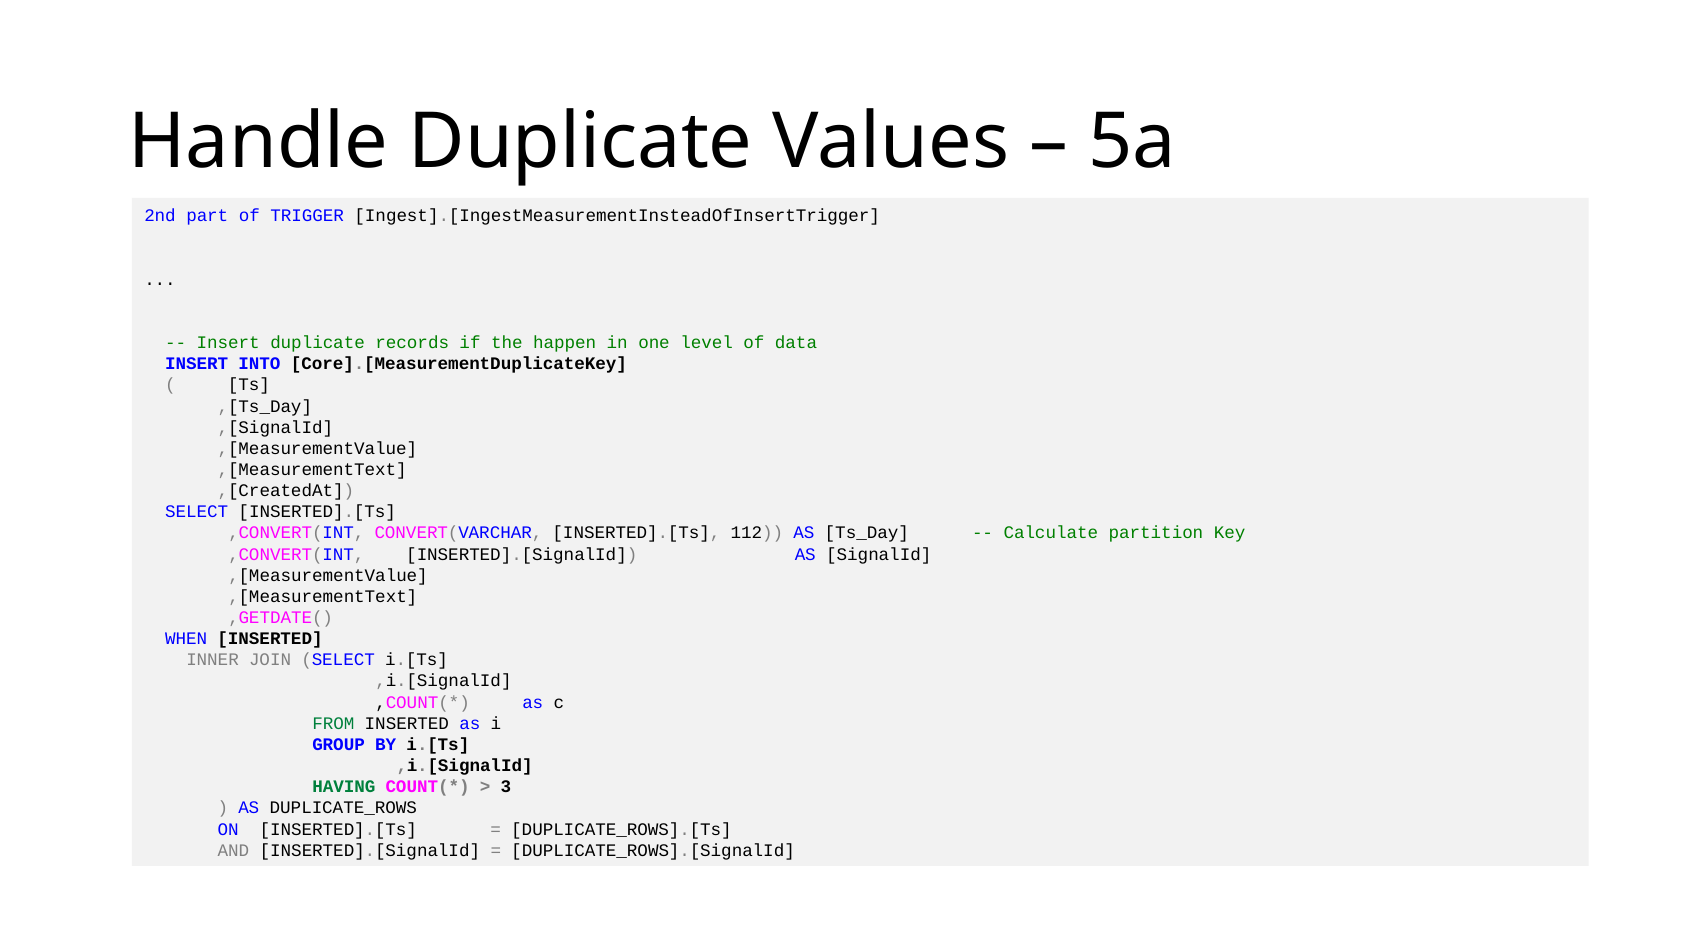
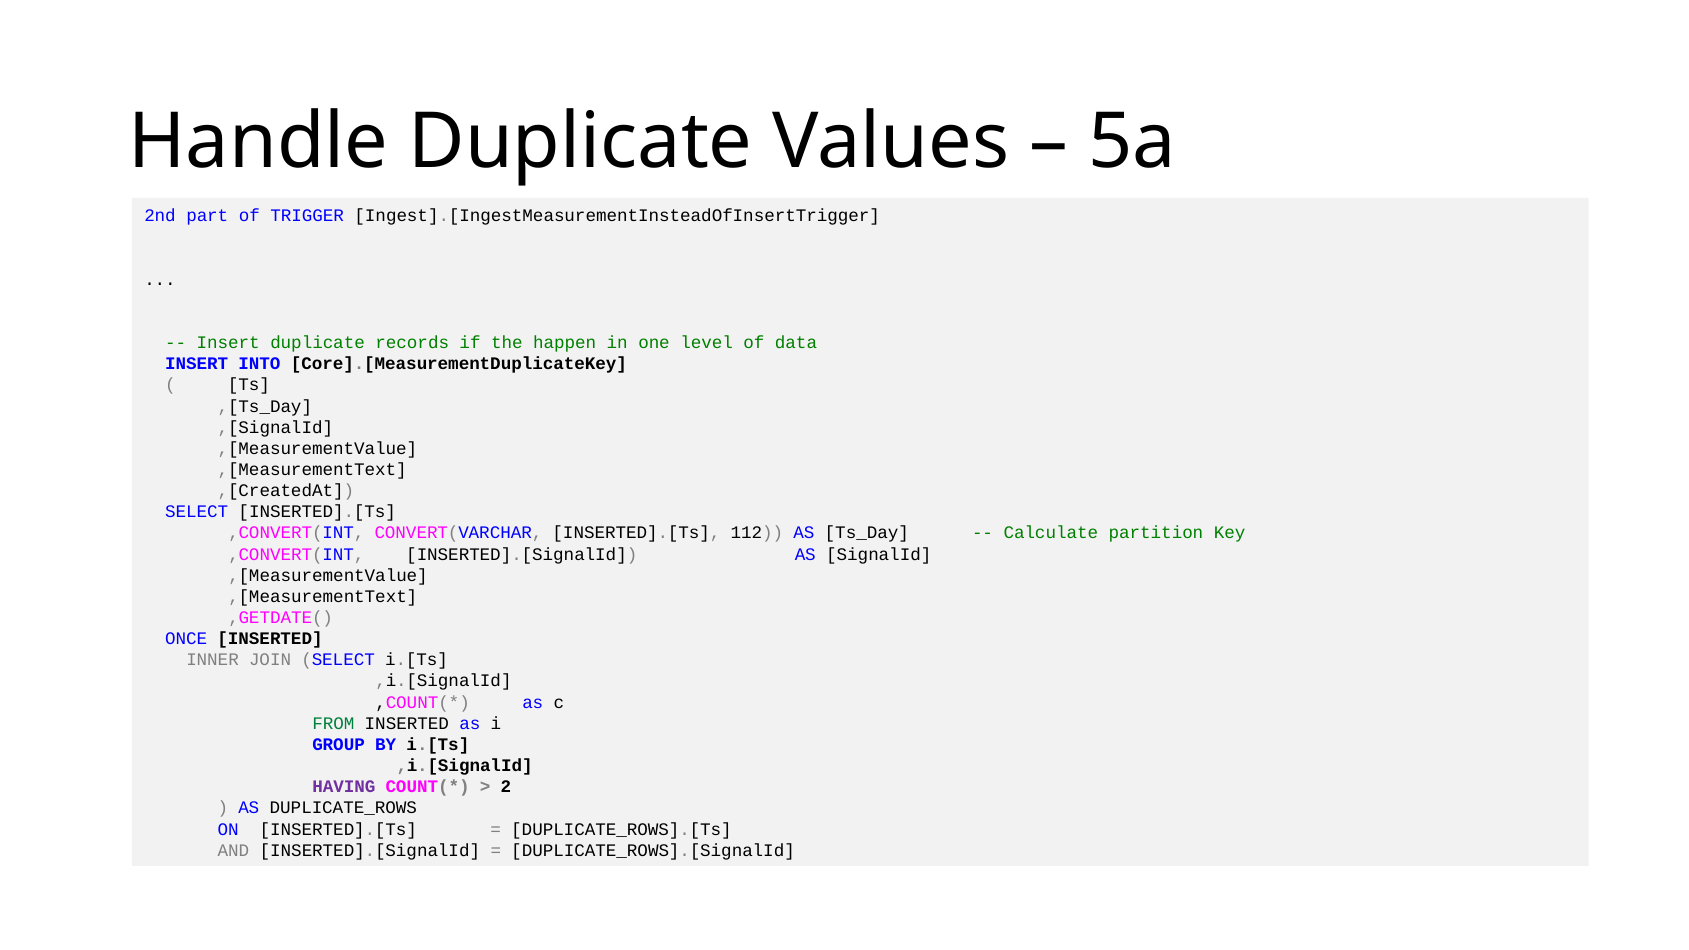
WHEN: WHEN -> ONCE (186, 639)
HAVING colour: green -> purple (344, 787)
3: 3 -> 2 (506, 787)
